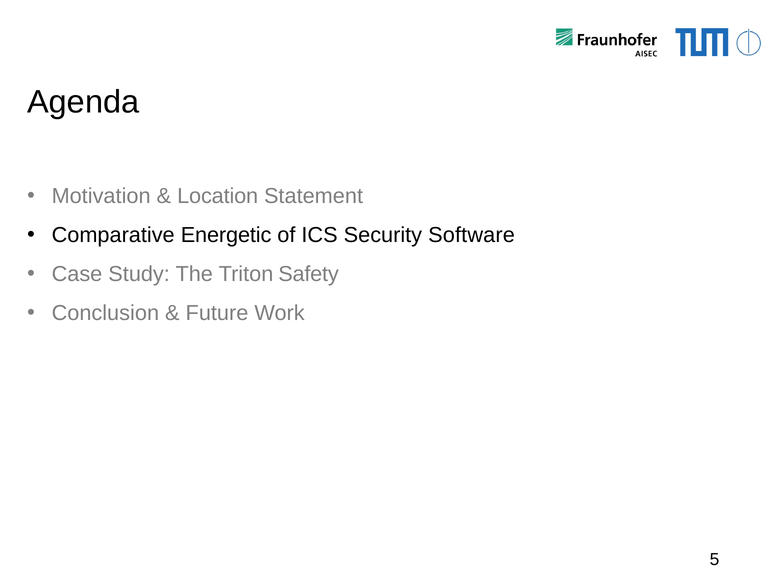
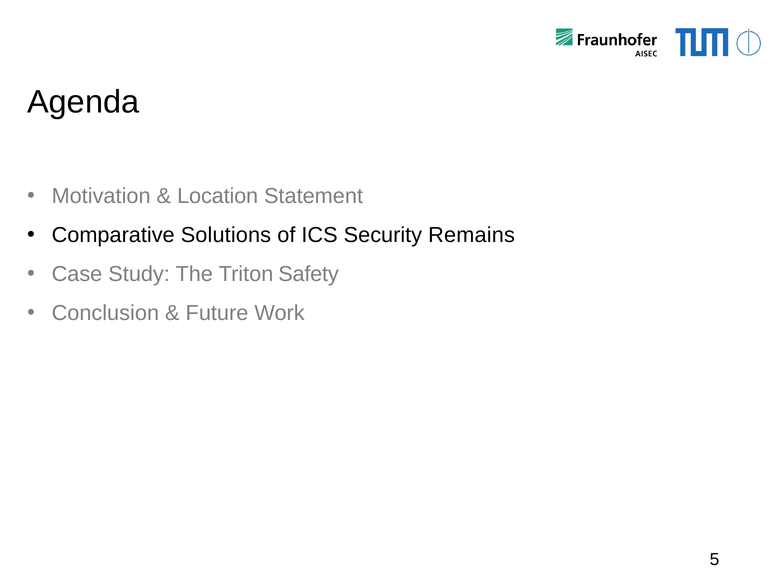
Energetic: Energetic -> Solutions (226, 236)
Software: Software -> Remains (472, 236)
